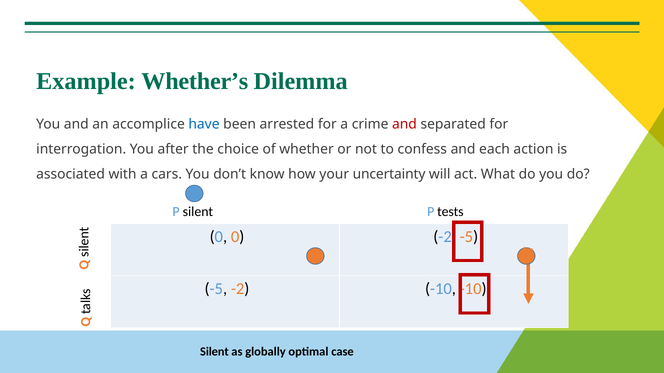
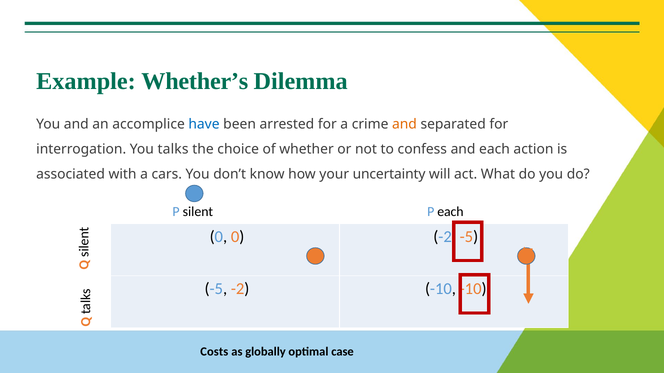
and colour: red -> orange (404, 124)
after: after -> talks (173, 149)
P tests: tests -> each (450, 212)
Silent: Silent -> Costs (214, 352)
